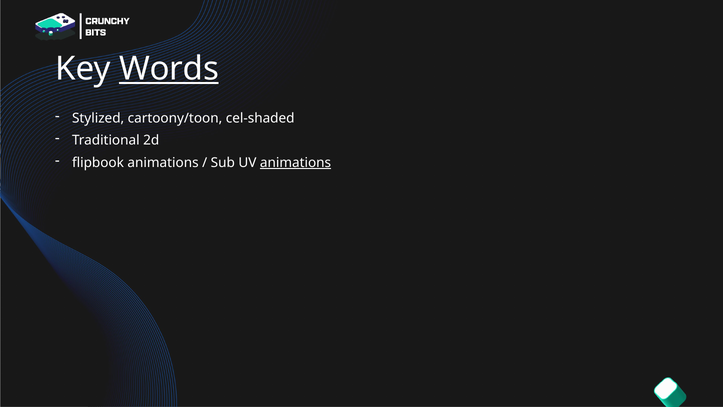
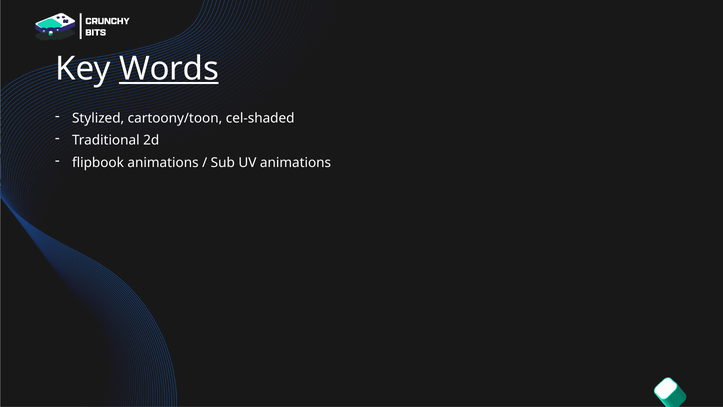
animations underline: present -> none (296, 163)
